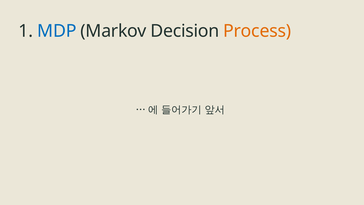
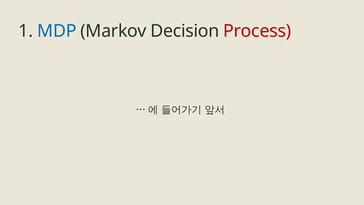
Process colour: orange -> red (257, 31)
